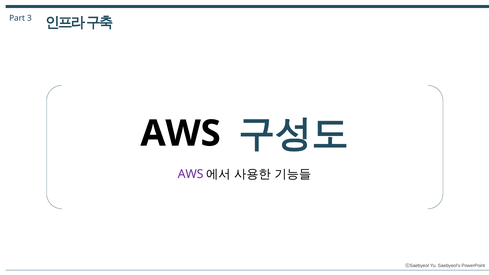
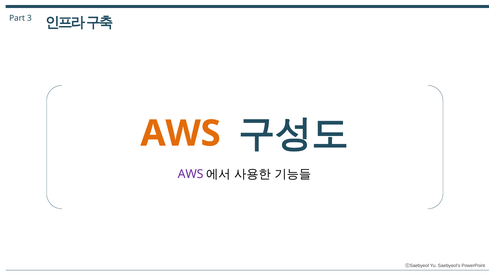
AWS colour: black -> orange (181, 134)
